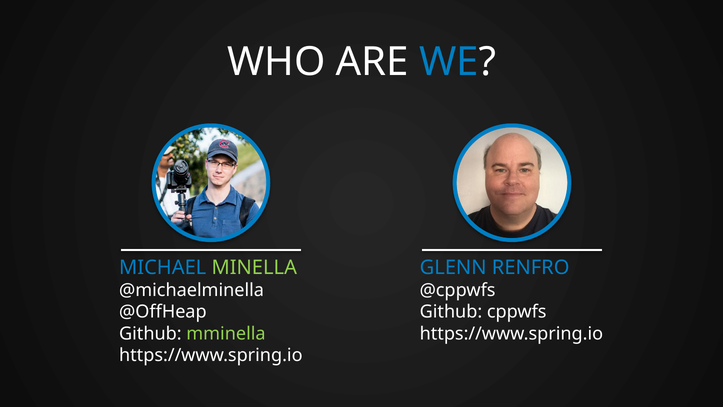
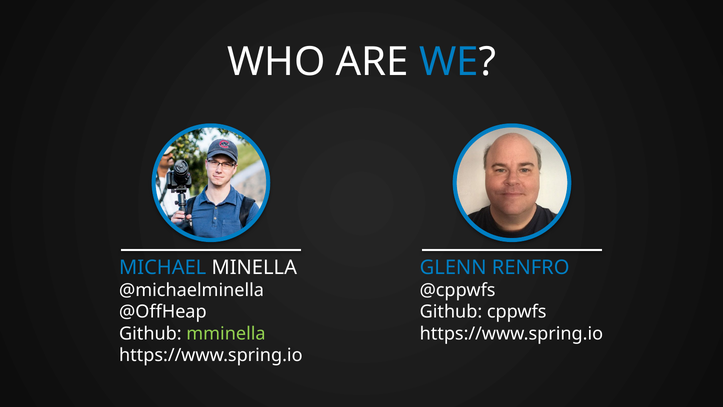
MINELLA colour: light green -> white (254, 267)
